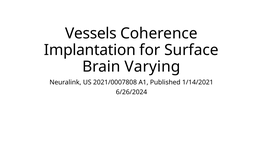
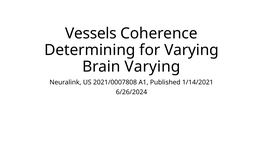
Implantation: Implantation -> Determining (90, 50)
for Surface: Surface -> Varying (191, 50)
